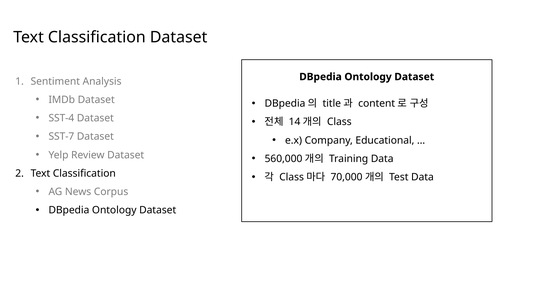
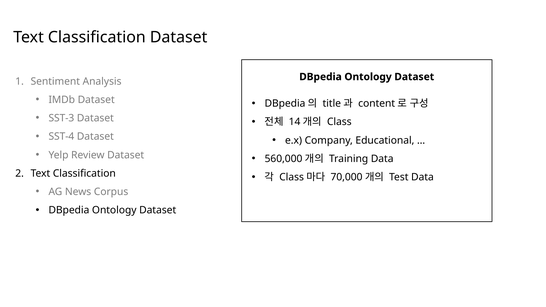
SST-4: SST-4 -> SST-3 (61, 118)
SST-7: SST-7 -> SST-4 (61, 137)
